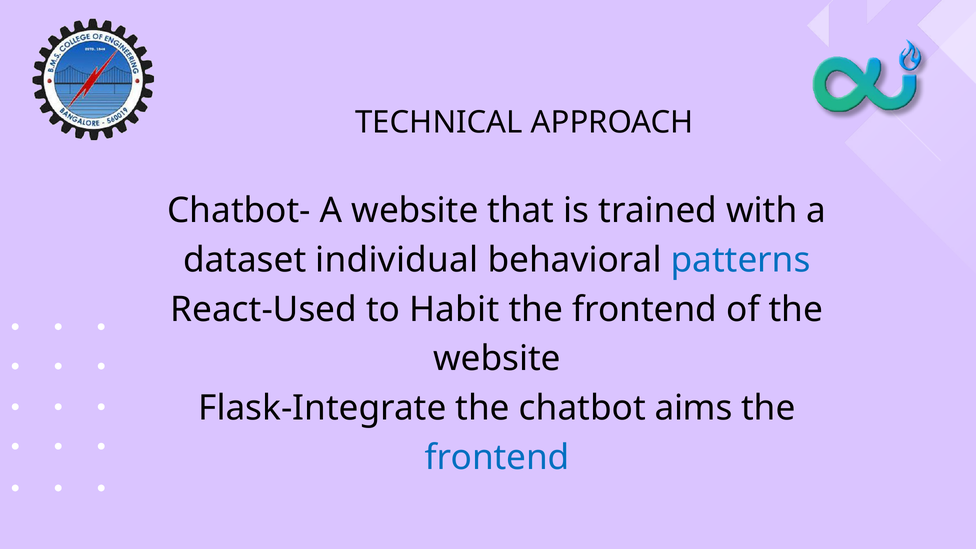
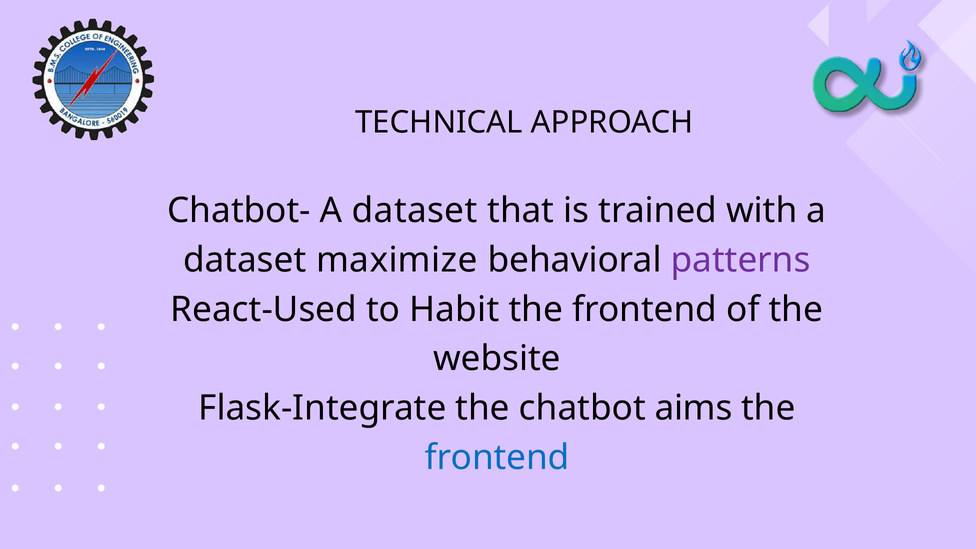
Chatbot- A website: website -> dataset (415, 211)
individual: individual -> maximize (397, 260)
patterns colour: blue -> purple (741, 260)
